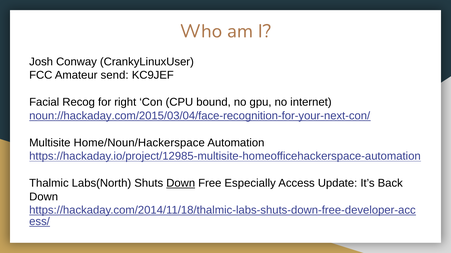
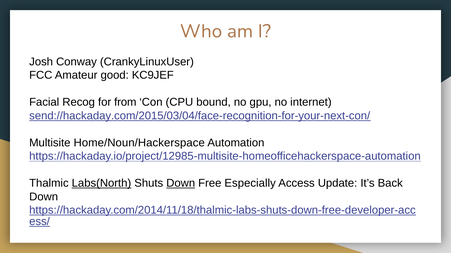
send: send -> good (115, 75)
right: right -> from (125, 103)
noun://hackaday.com/2015/03/04/face-recognition-for-your-next-con/: noun://hackaday.com/2015/03/04/face-recognition-for-your-next-con/ -> send://hackaday.com/2015/03/04/face-recognition-for-your-next-con/ (200, 116)
Labs(North underline: none -> present (101, 184)
